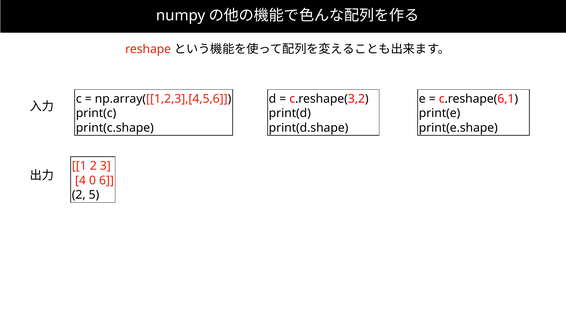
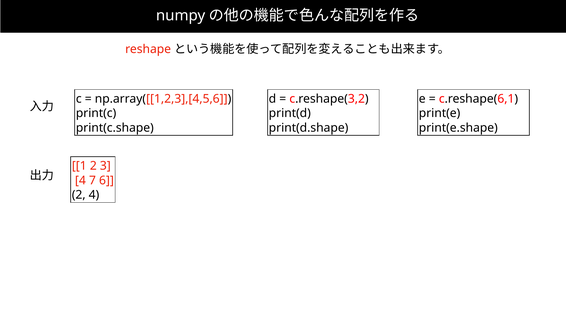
0: 0 -> 7 (92, 181)
2 5: 5 -> 4 (94, 195)
